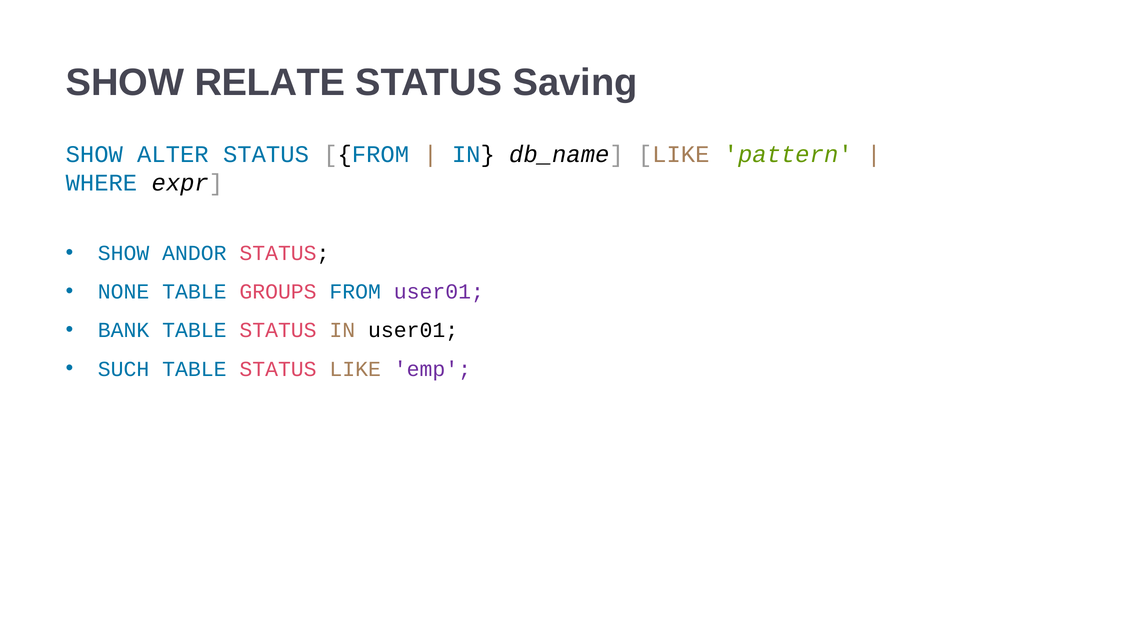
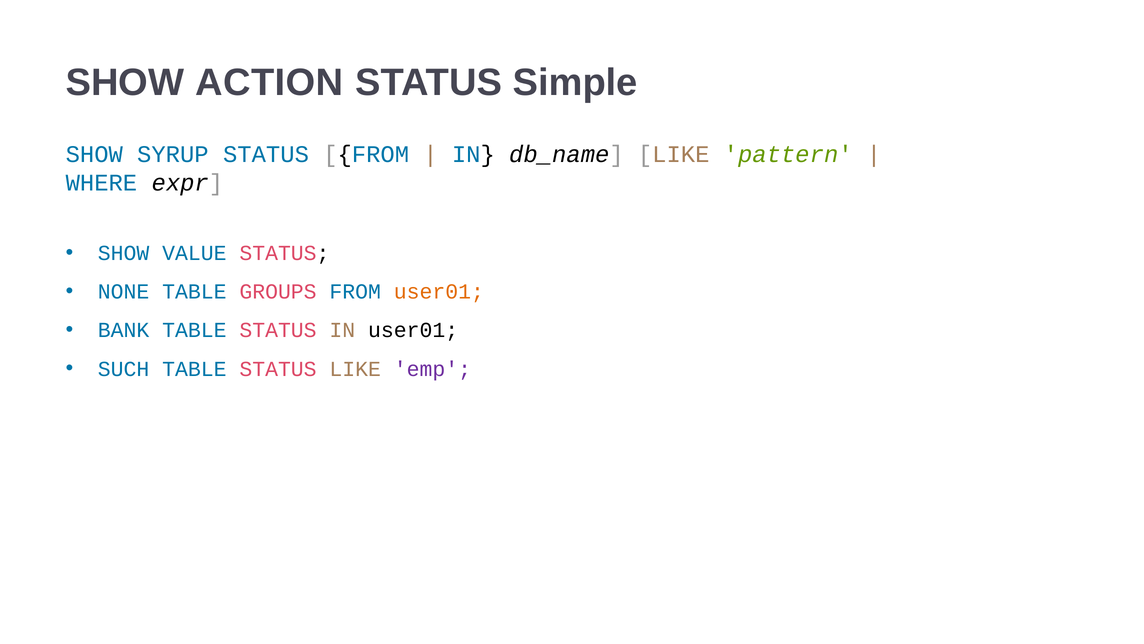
RELATE: RELATE -> ACTION (269, 83)
Saving: Saving -> Simple (575, 83)
ALTER: ALTER -> SYRUP (173, 154)
ANDOR: ANDOR -> VALUE (194, 253)
user01 colour: purple -> orange (439, 292)
